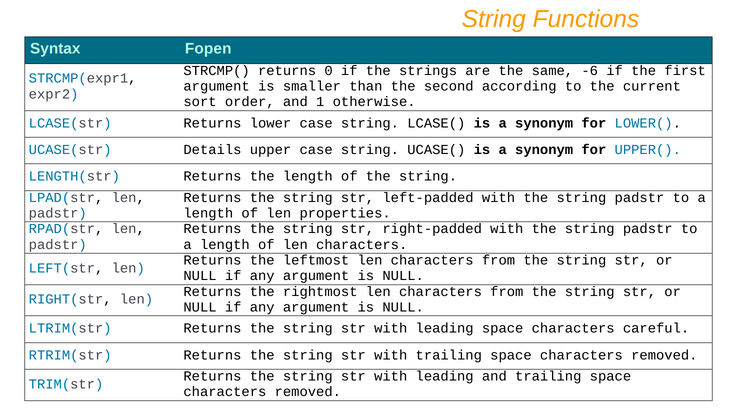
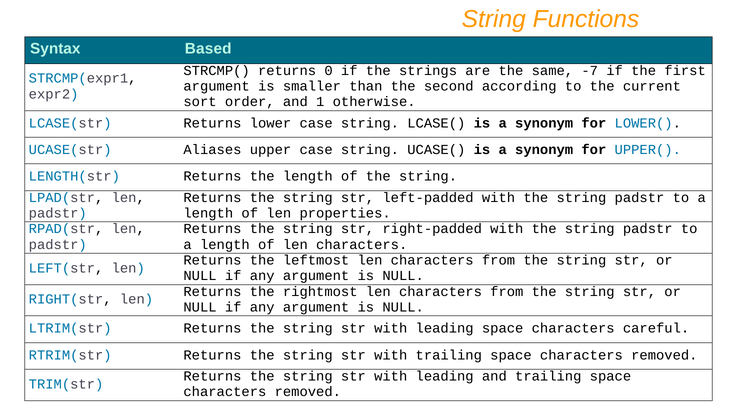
Fopen: Fopen -> Based (208, 49)
-6: -6 -> -7 (590, 71)
Details: Details -> Aliases (212, 150)
